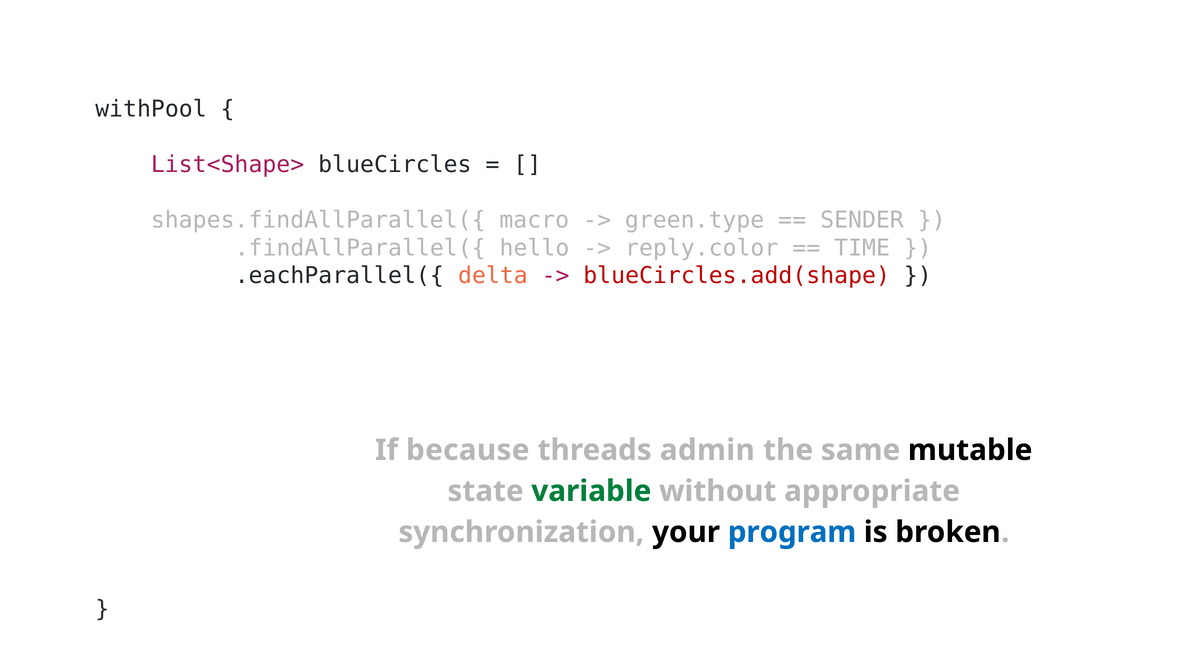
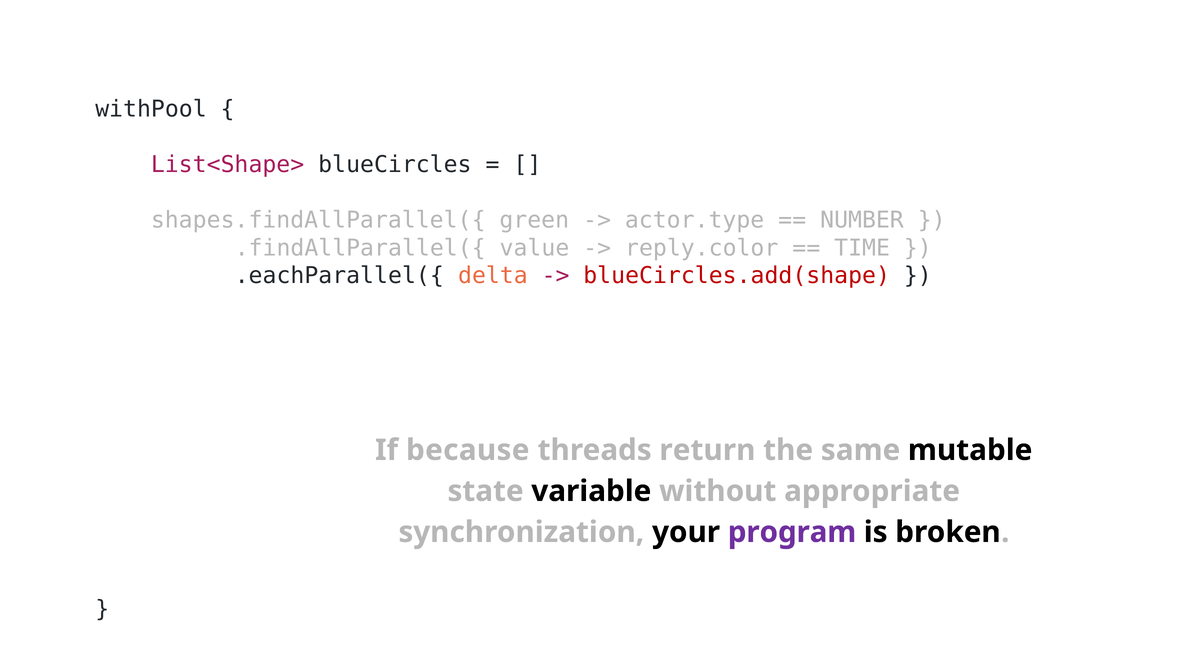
macro: macro -> green (534, 220)
green.type: green.type -> actor.type (695, 220)
SENDER: SENDER -> NUMBER (862, 220)
hello: hello -> value (534, 248)
admin: admin -> return (707, 450)
variable colour: green -> black (591, 491)
program colour: blue -> purple (792, 532)
